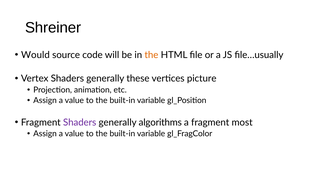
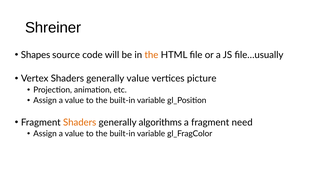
Would: Would -> Shapes (36, 55)
generally these: these -> value (138, 78)
Shaders colour: purple -> orange (80, 122)
most: most -> need (242, 122)
